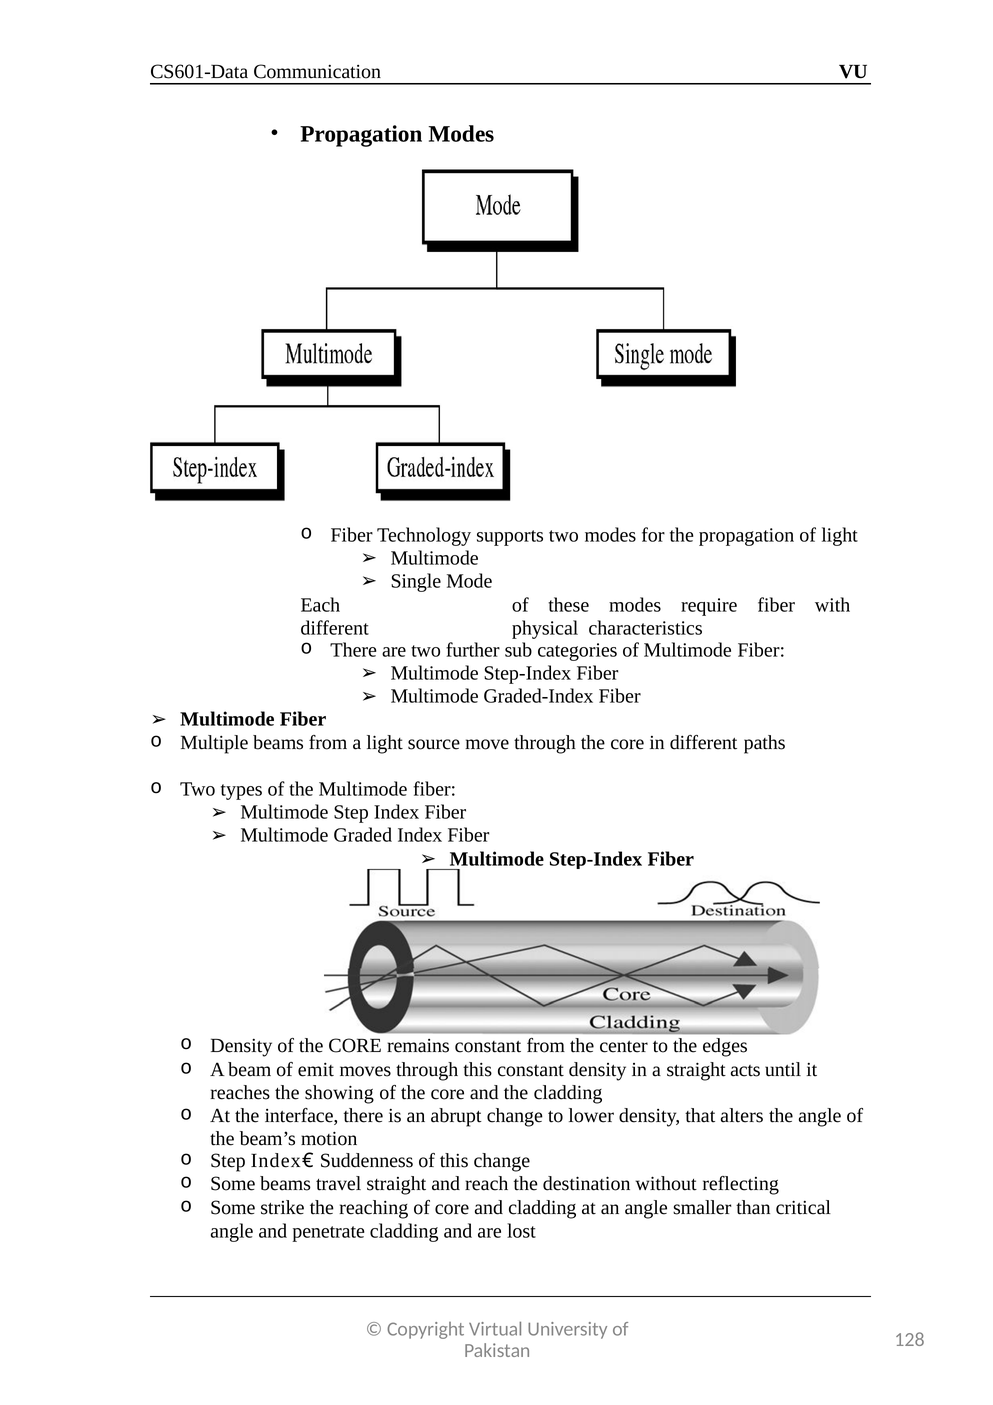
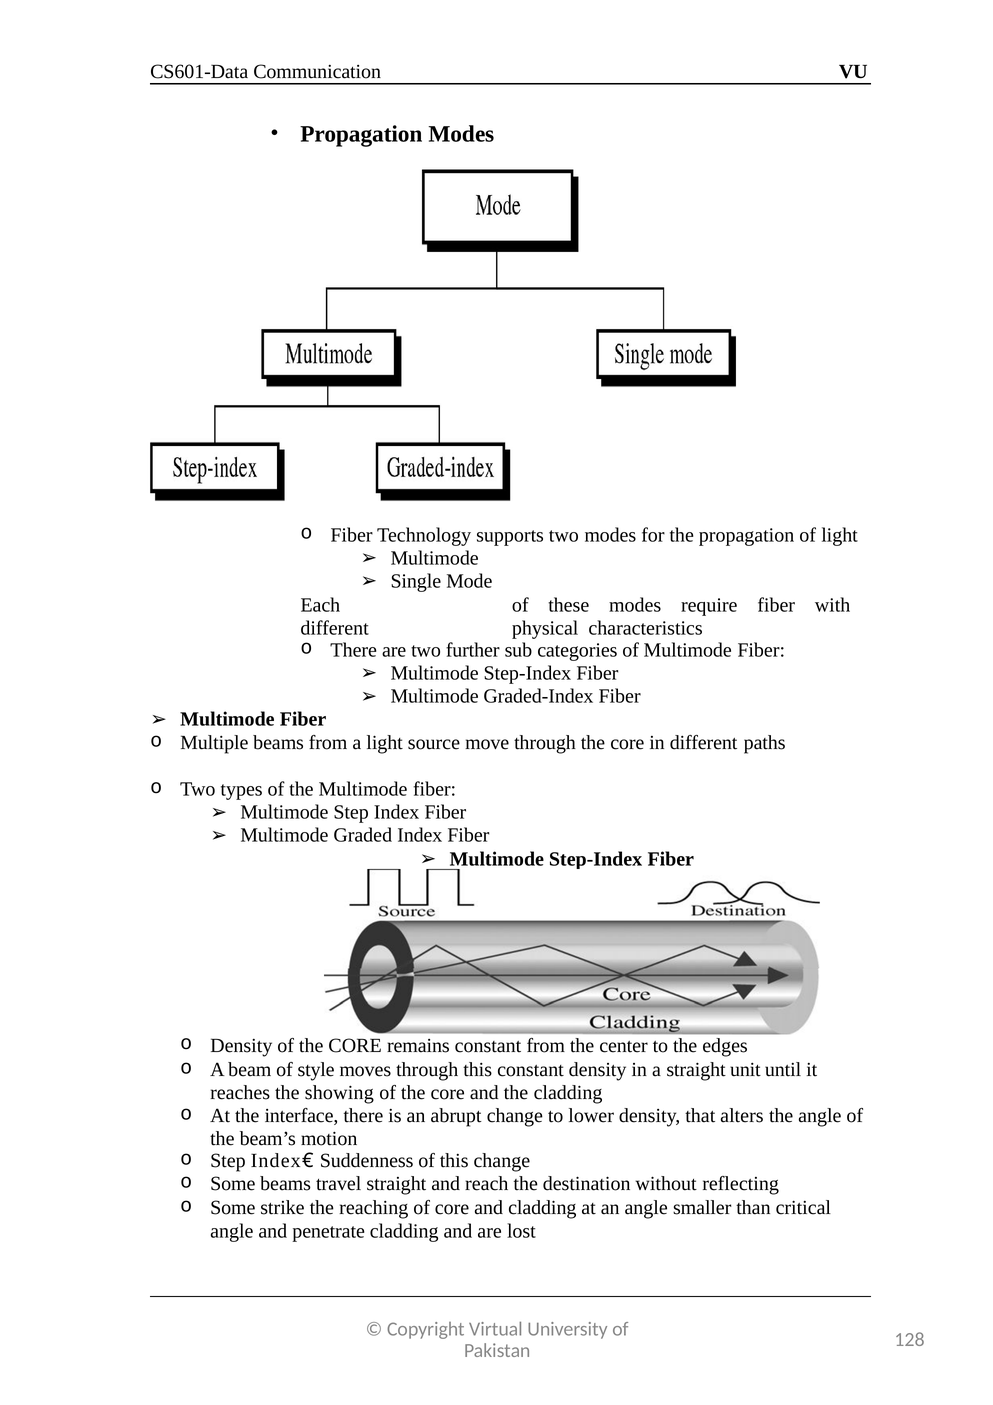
emit: emit -> style (316, 1070)
acts: acts -> unit (745, 1070)
